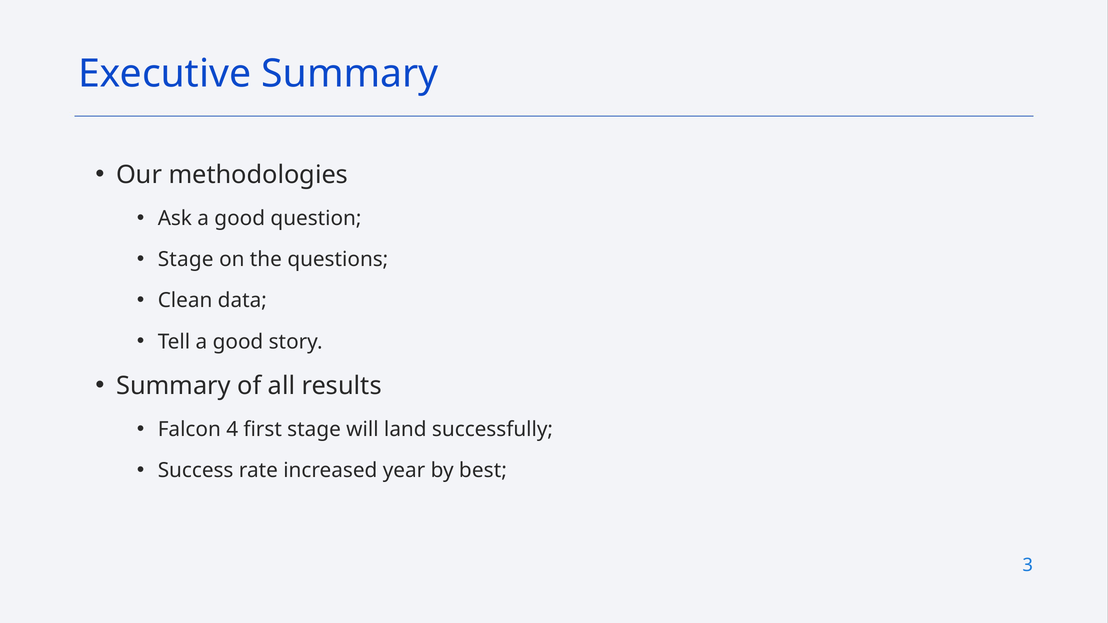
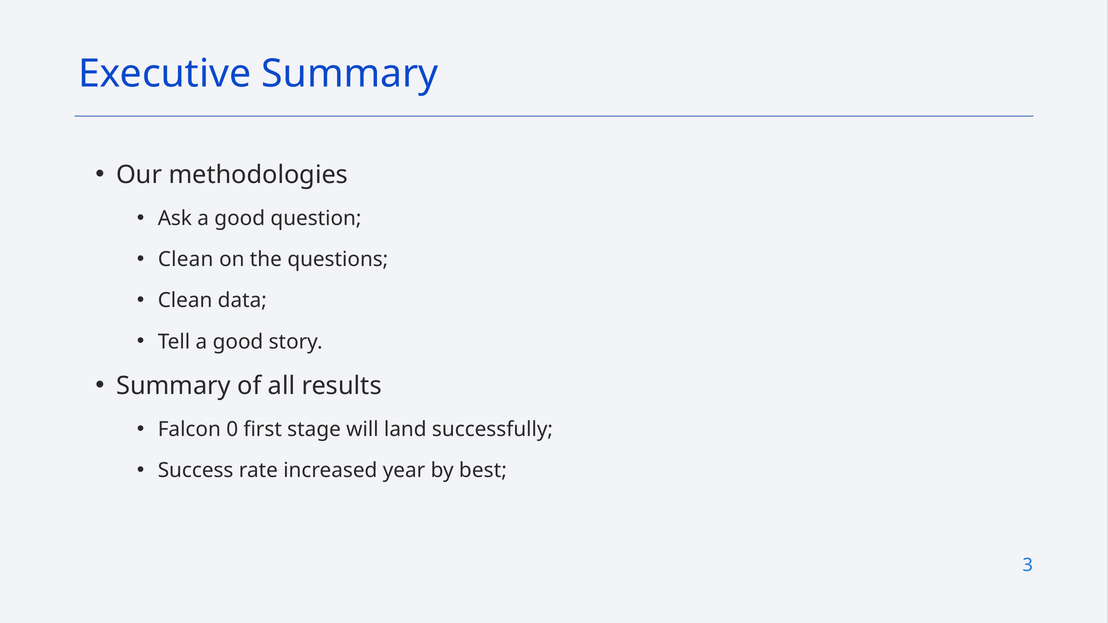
Stage: Stage -> Clean (186, 260)
4: 4 -> 0 (232, 430)
